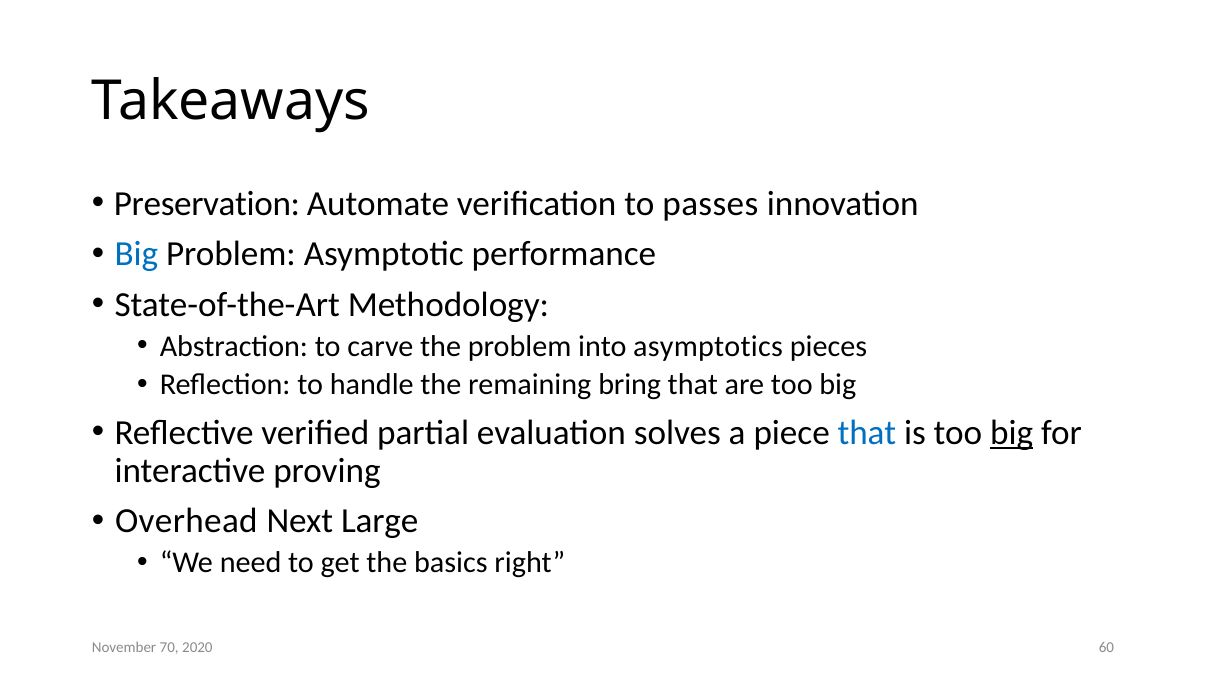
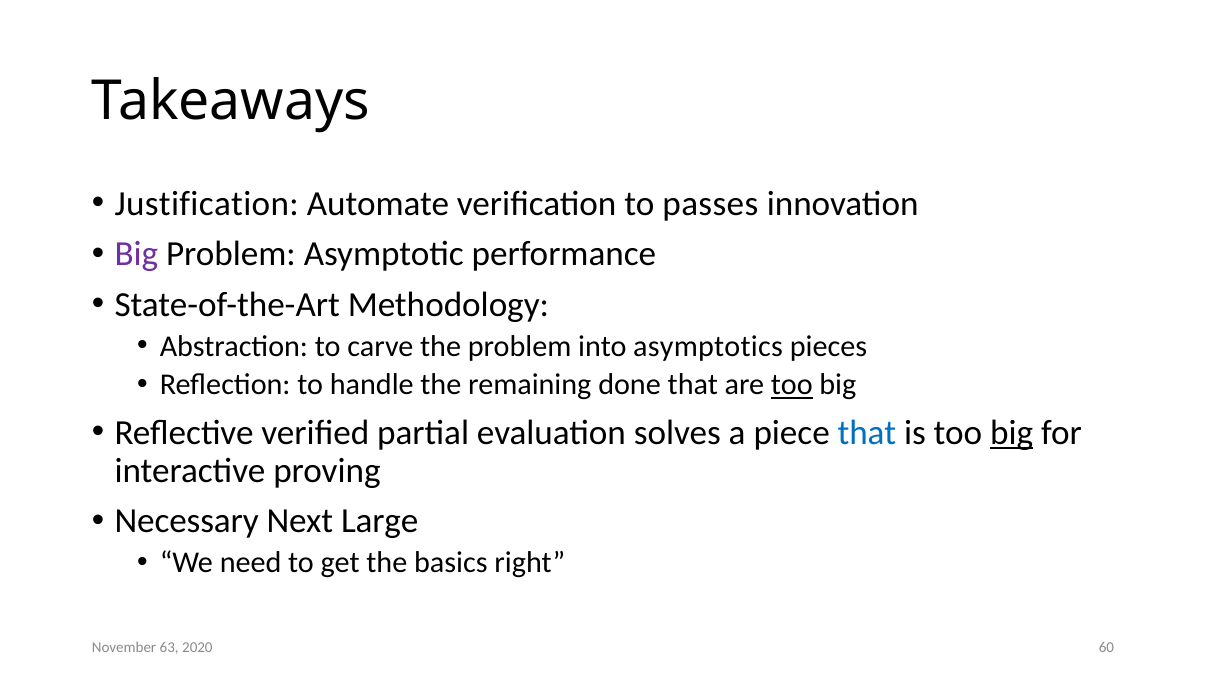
Preservation: Preservation -> Justification (207, 204)
Big colour: blue -> purple (136, 254)
bring: bring -> done (630, 385)
too underline: none -> present (792, 385)
Overhead: Overhead -> Necessary (187, 521)
70: 70 -> 63 (169, 648)
